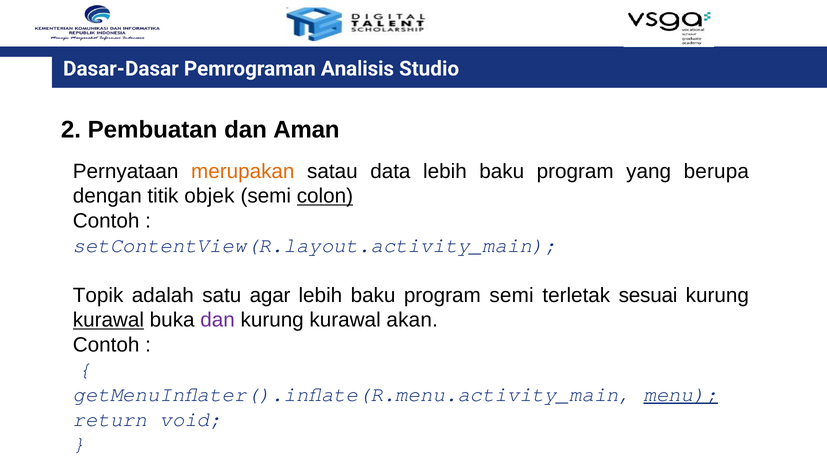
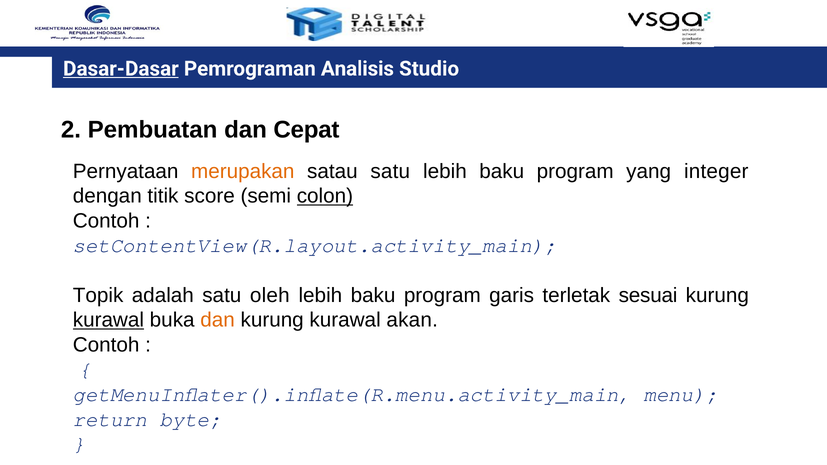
Dasar-Dasar underline: none -> present (121, 69)
Aman: Aman -> Cepat (306, 130)
satau data: data -> satu (390, 171)
berupa: berupa -> integer (716, 171)
objek: objek -> score (210, 196)
agar: agar -> oleh (270, 295)
program semi: semi -> garis (512, 295)
dan colour: purple -> orange (218, 320)
menu underline: present -> none (681, 395)
void: void -> byte (191, 419)
